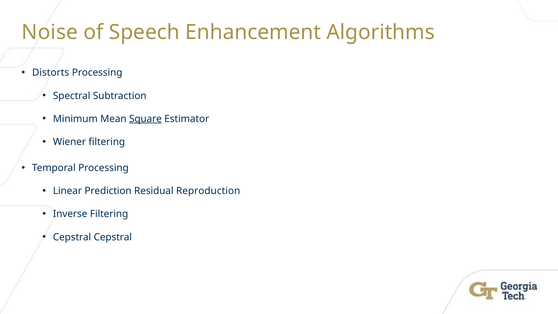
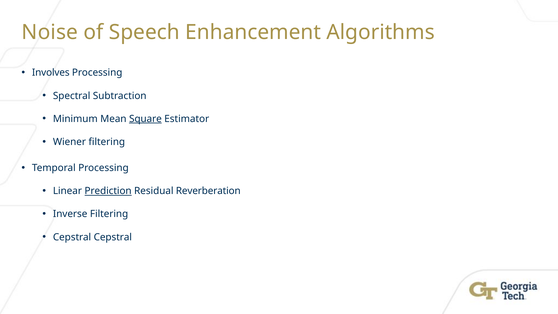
Distorts: Distorts -> Involves (51, 73)
Prediction underline: none -> present (108, 191)
Reproduction: Reproduction -> Reverberation (208, 191)
